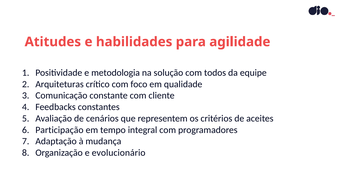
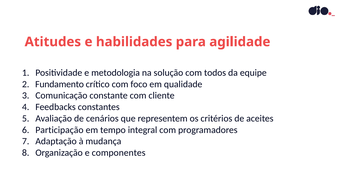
Arquiteturas: Arquiteturas -> Fundamento (60, 84)
evolucionário: evolucionário -> componentes (119, 153)
